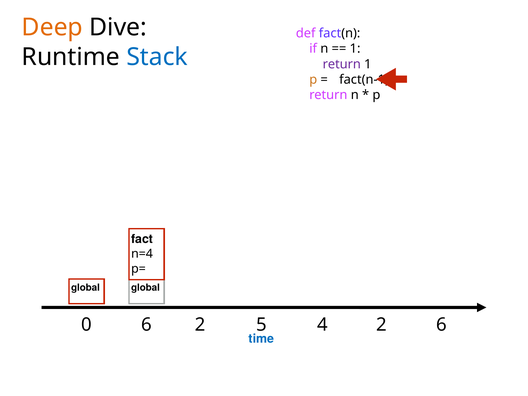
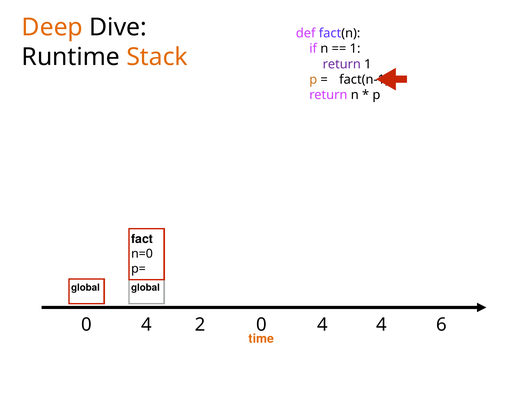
Stack colour: blue -> orange (157, 57)
n=4: n=4 -> n=0 (142, 254)
6: 6 -> 4 (147, 325)
2 5: 5 -> 0 (261, 325)
4 2: 2 -> 4 (381, 325)
time colour: blue -> orange (261, 339)
